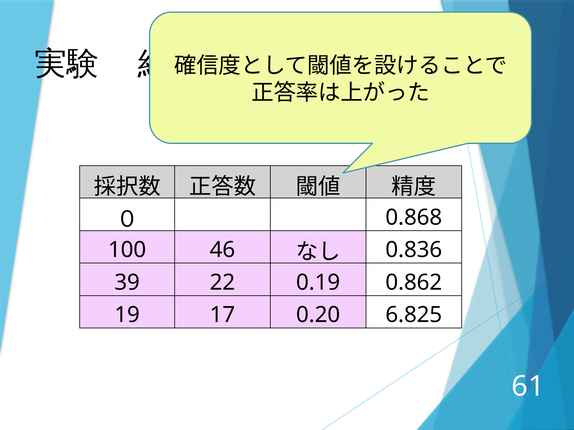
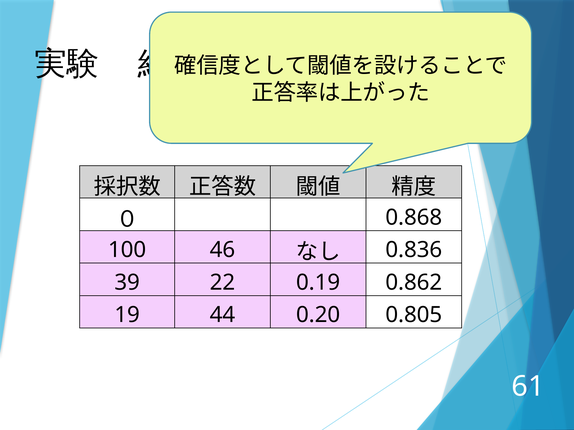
17: 17 -> 44 (223, 315)
6.825: 6.825 -> 0.805 (414, 315)
